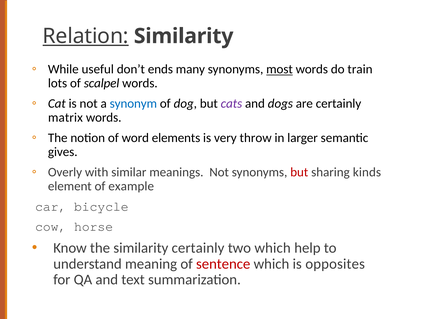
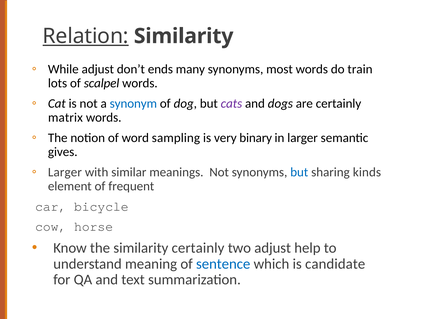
While useful: useful -> adjust (98, 69)
most underline: present -> none (280, 69)
elements: elements -> sampling (176, 138)
throw: throw -> binary (256, 138)
Overly: Overly -> Larger (65, 172)
but colour: red -> blue (299, 172)
example: example -> frequent (131, 186)
two which: which -> adjust (273, 248)
sentence colour: red -> blue (223, 264)
opposites: opposites -> candidate (335, 264)
